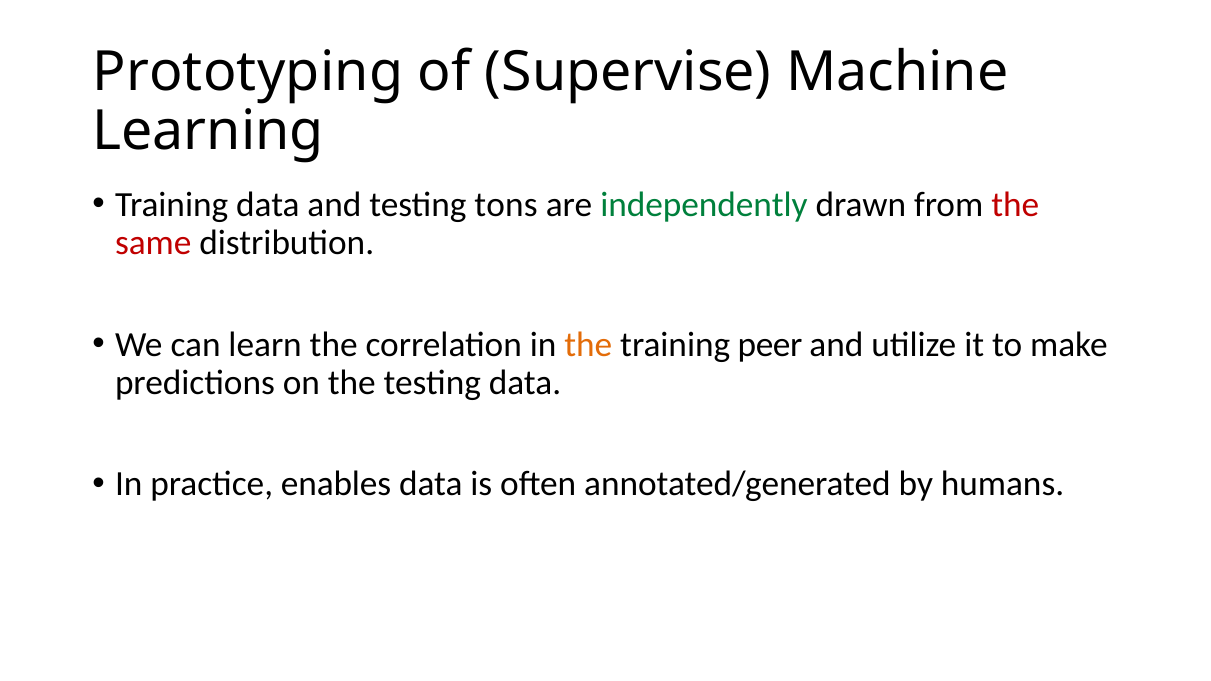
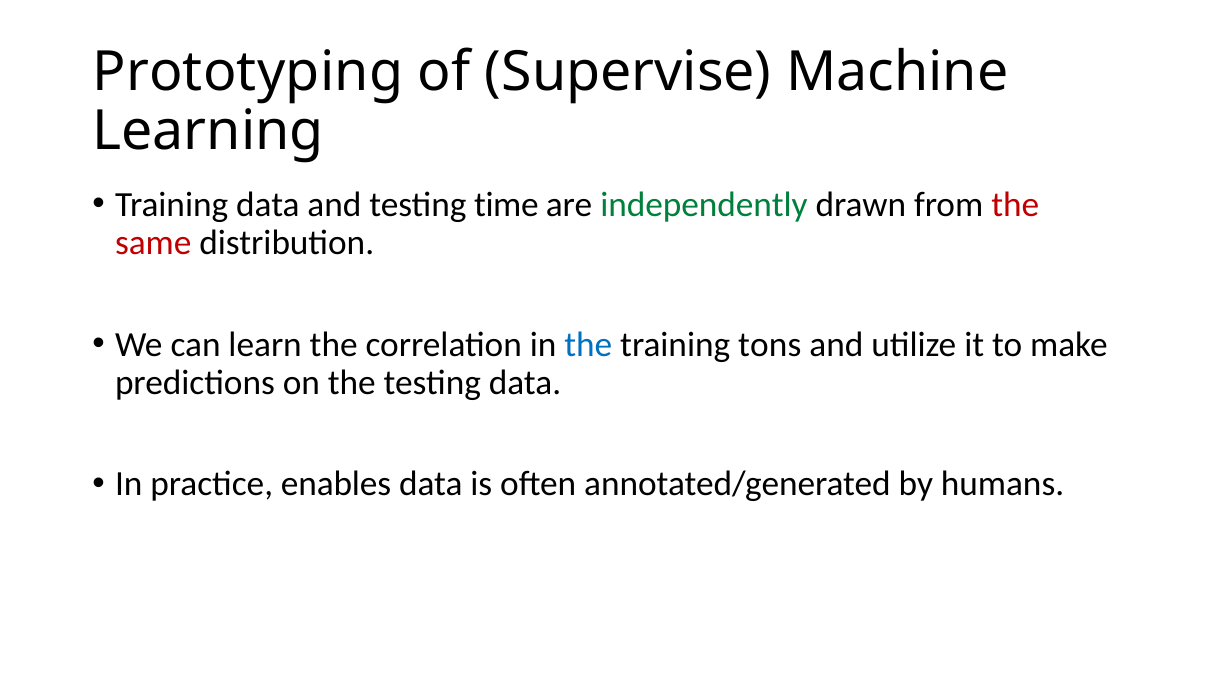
tons: tons -> time (506, 205)
the colour: orange -> blue (588, 344)
peer: peer -> tons (770, 344)
